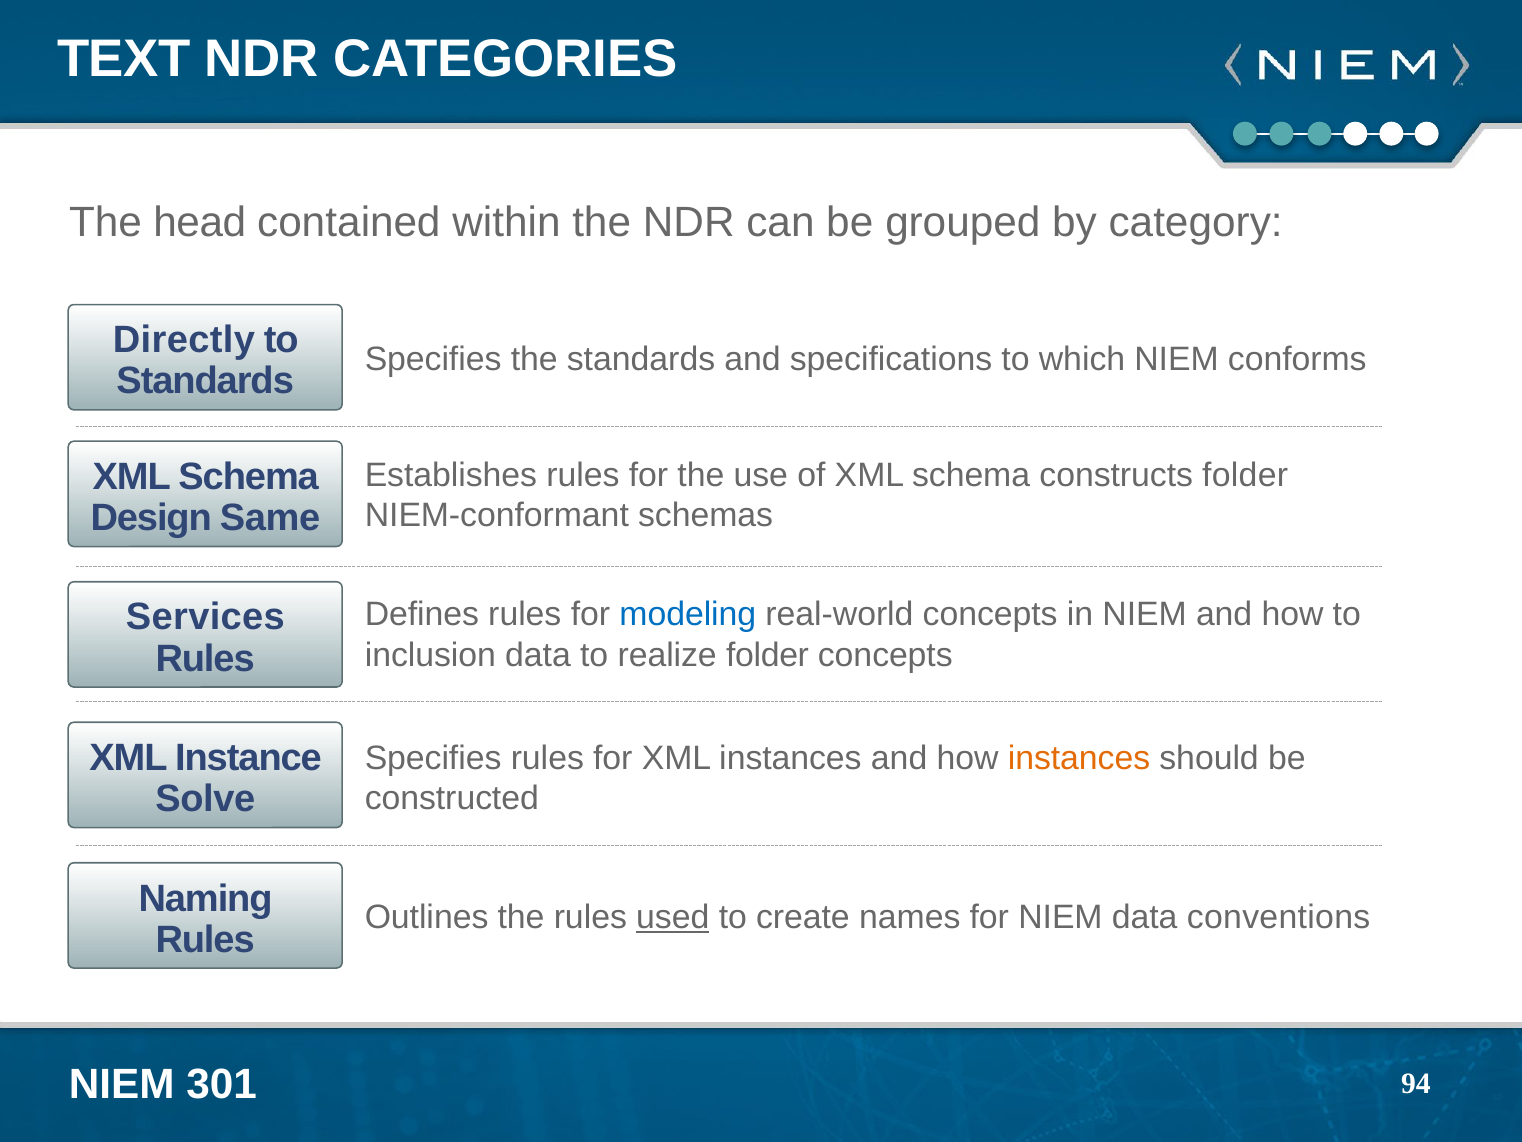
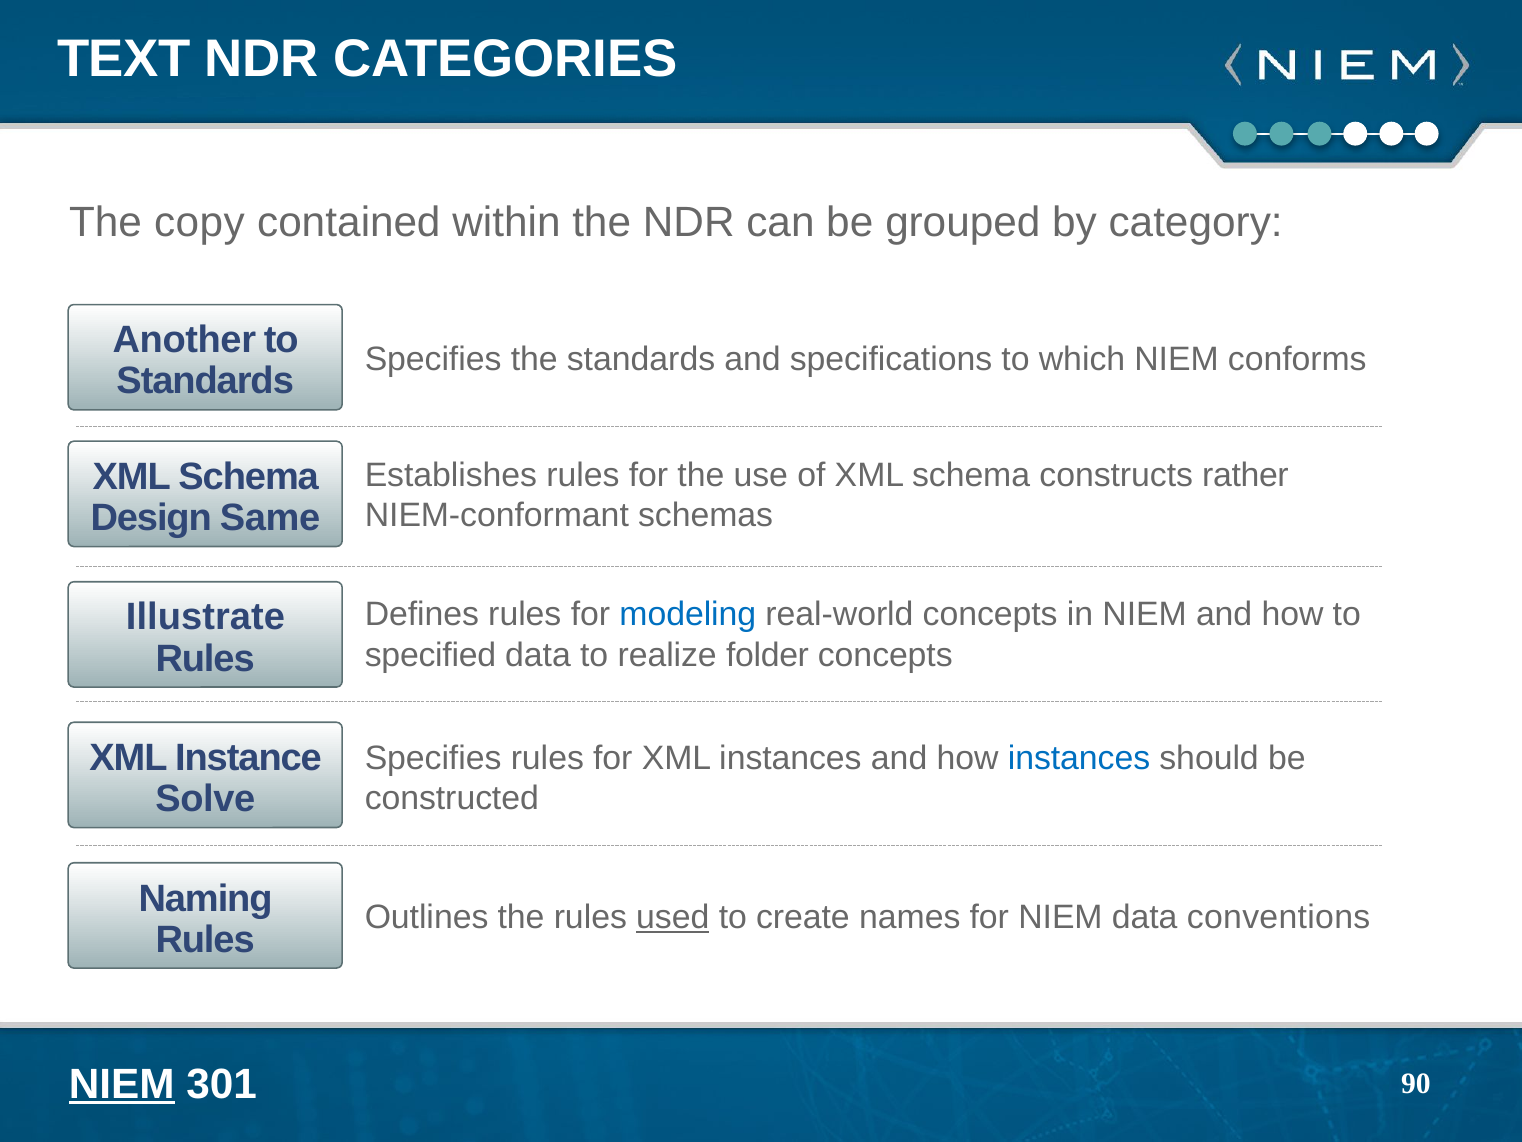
head: head -> copy (199, 223)
Directly: Directly -> Another (184, 340)
constructs folder: folder -> rather (1245, 475)
Services: Services -> Illustrate (206, 617)
inclusion: inclusion -> specified (430, 655)
instances colour: orange -> blue (1079, 758)
NIEM underline: none -> present (122, 1084)
94: 94 -> 90 (1416, 1083)
